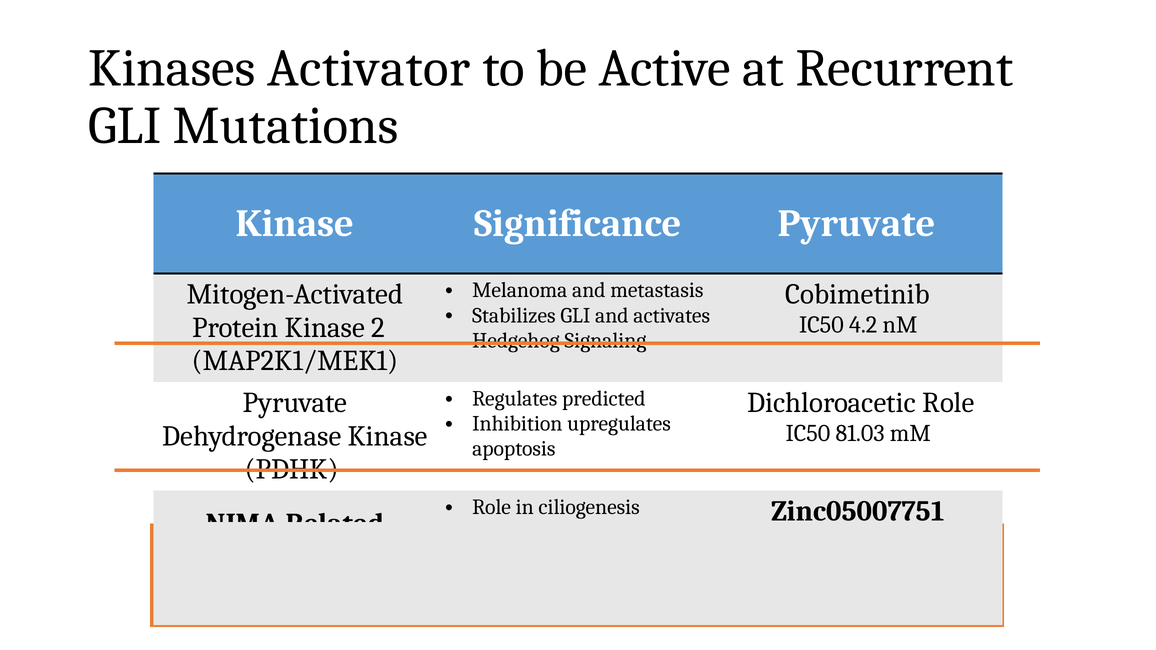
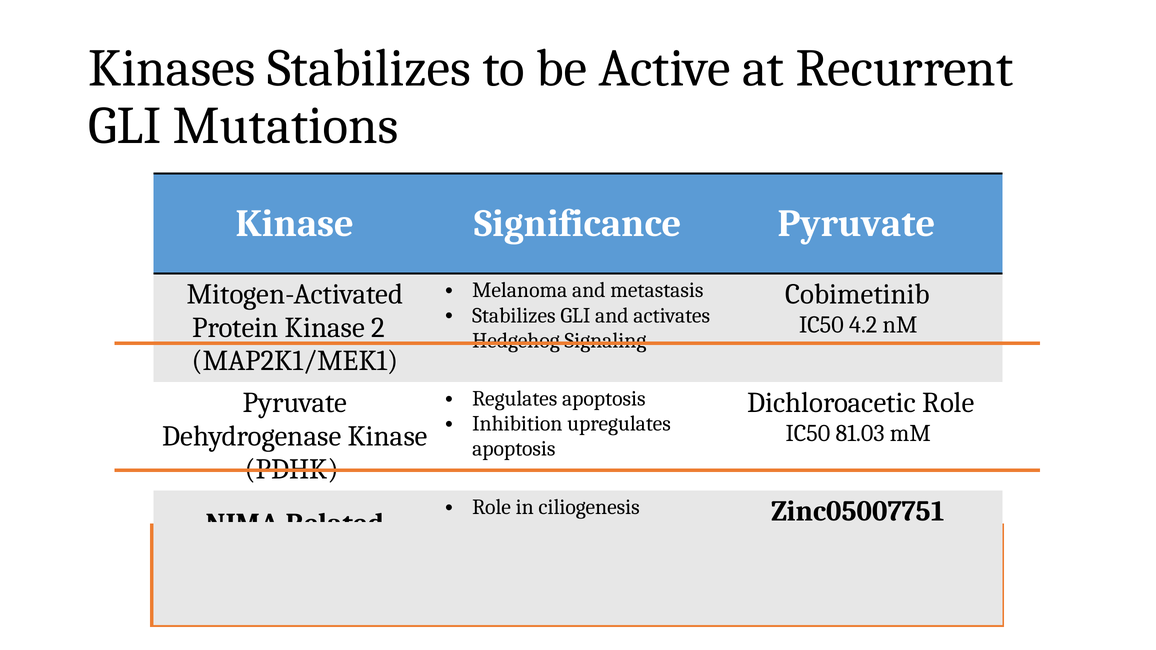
Kinases Activator: Activator -> Stabilizes (369, 69)
Regulates predicted: predicted -> apoptosis (604, 399)
